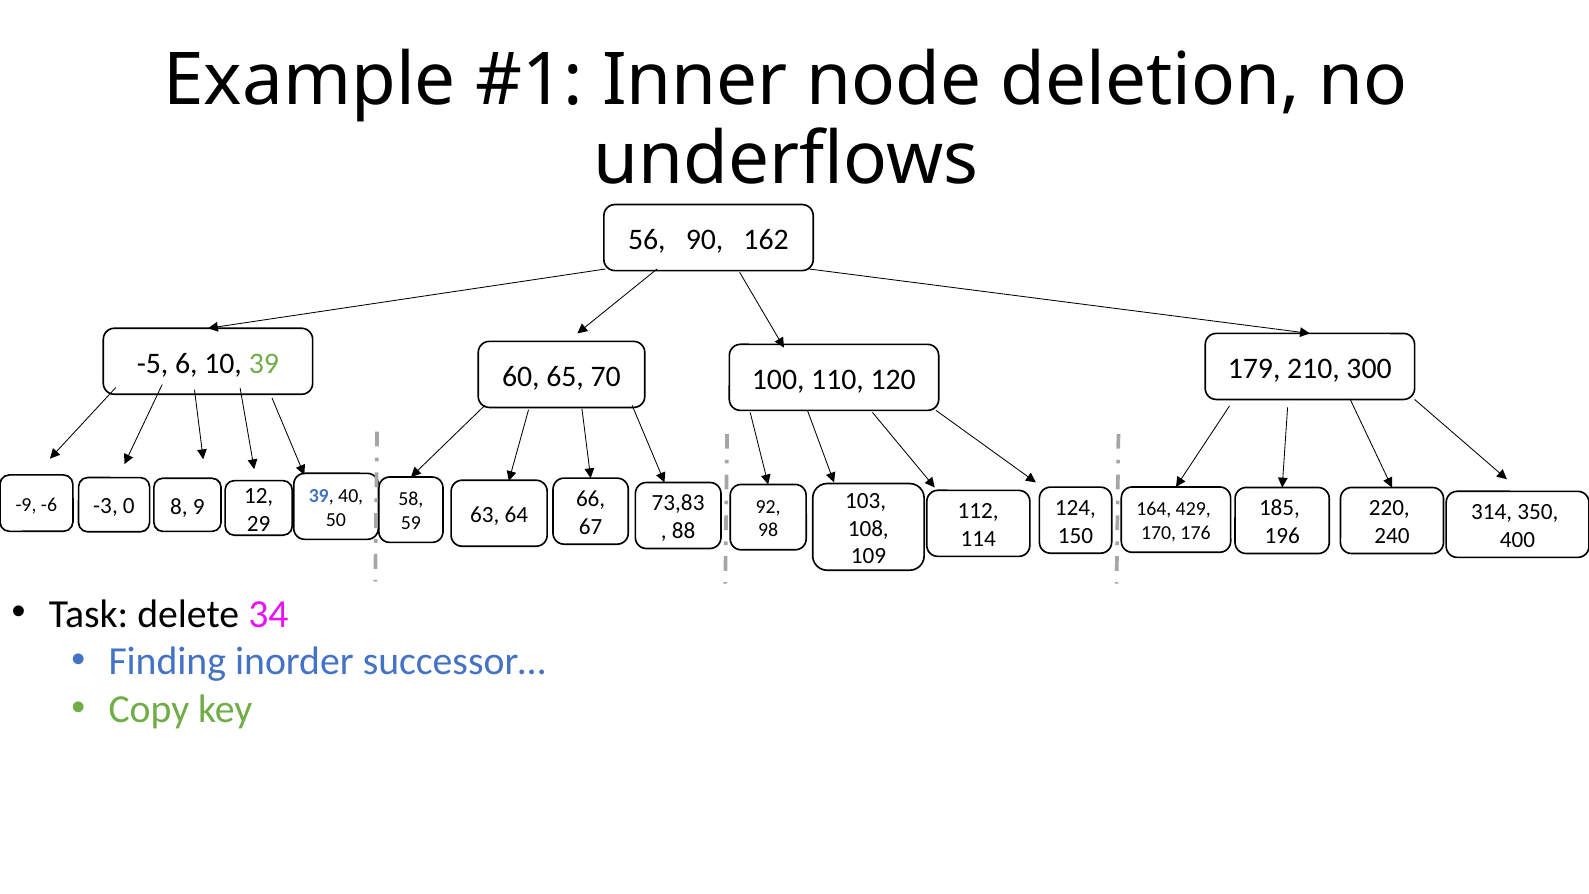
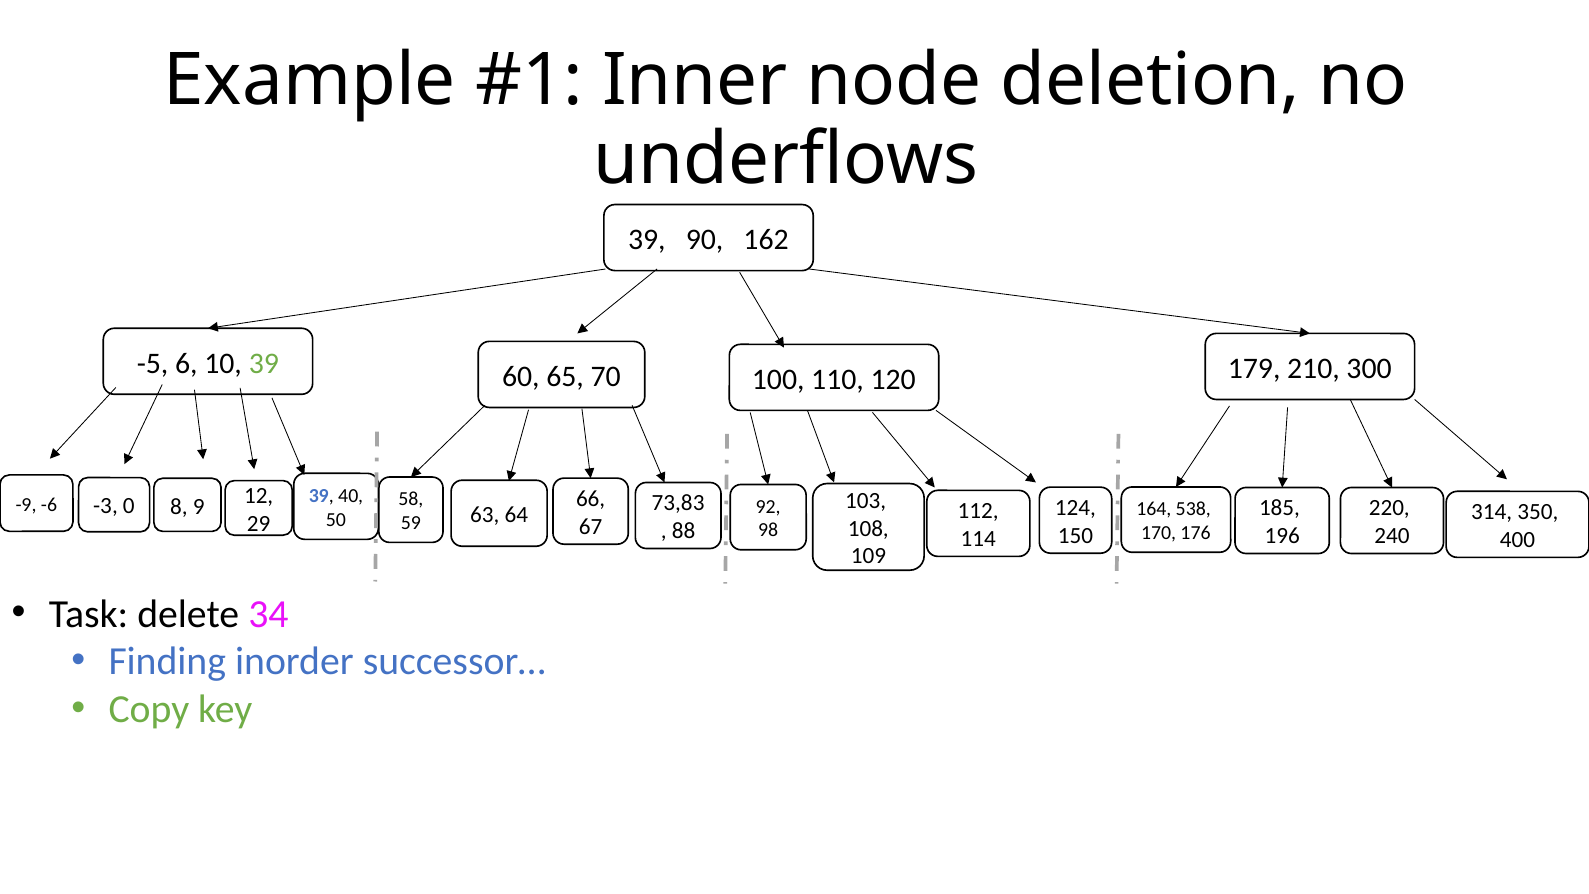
56: 56 -> 39 (647, 240)
429: 429 -> 538 (1193, 509)
